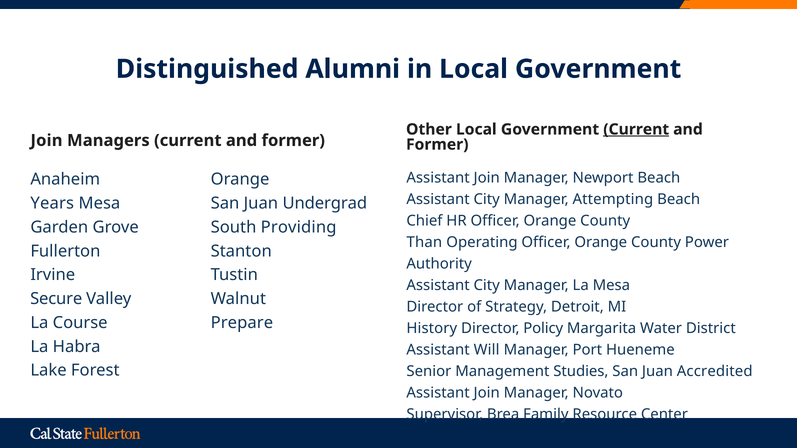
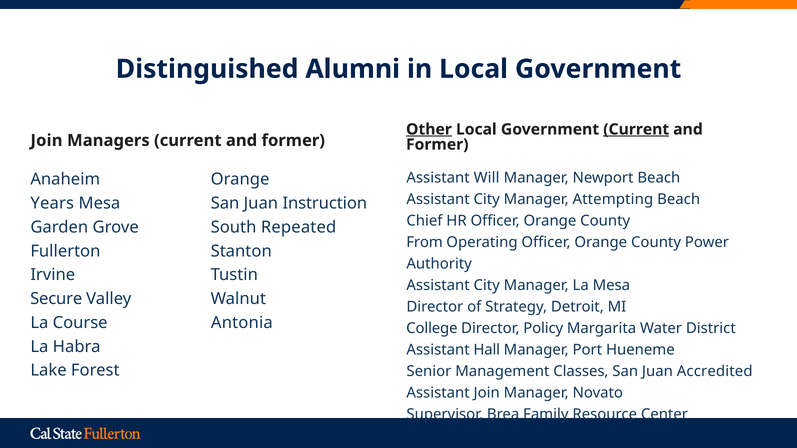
Other underline: none -> present (429, 129)
Join: Join -> Will (487, 178)
Undergrad: Undergrad -> Instruction (325, 203)
Providing: Providing -> Repeated (299, 227)
Than: Than -> From (425, 242)
Prepare: Prepare -> Antonia (242, 323)
History: History -> College (432, 329)
Will: Will -> Hall (487, 350)
Studies: Studies -> Classes (581, 372)
